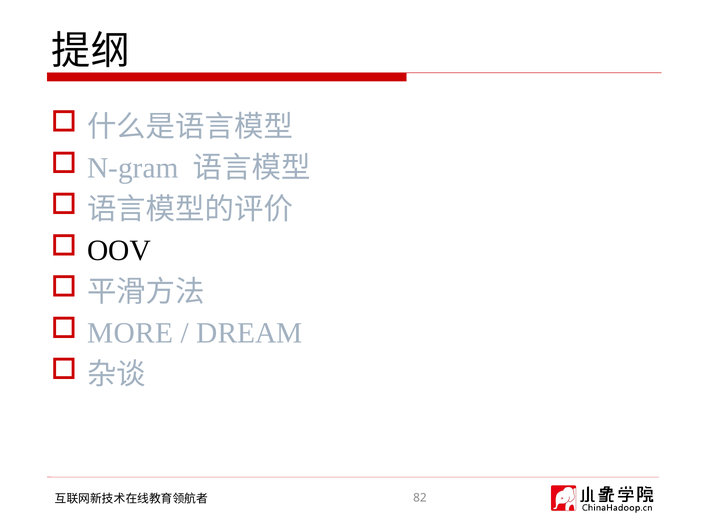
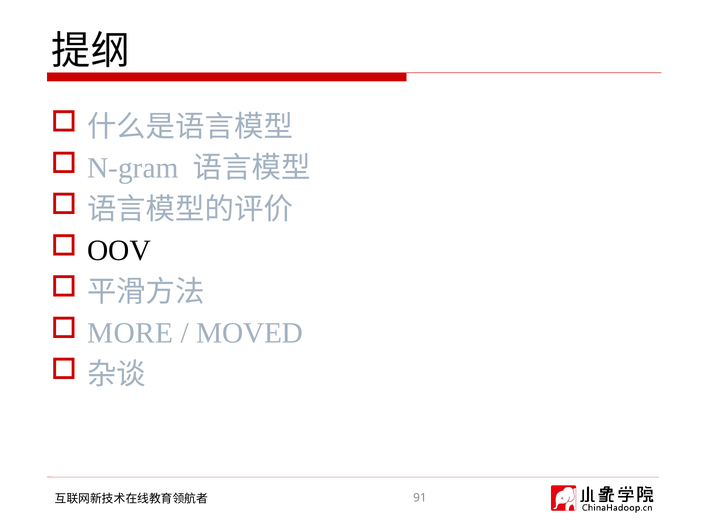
DREAM: DREAM -> MOVED (250, 333)
82: 82 -> 91 (420, 498)
